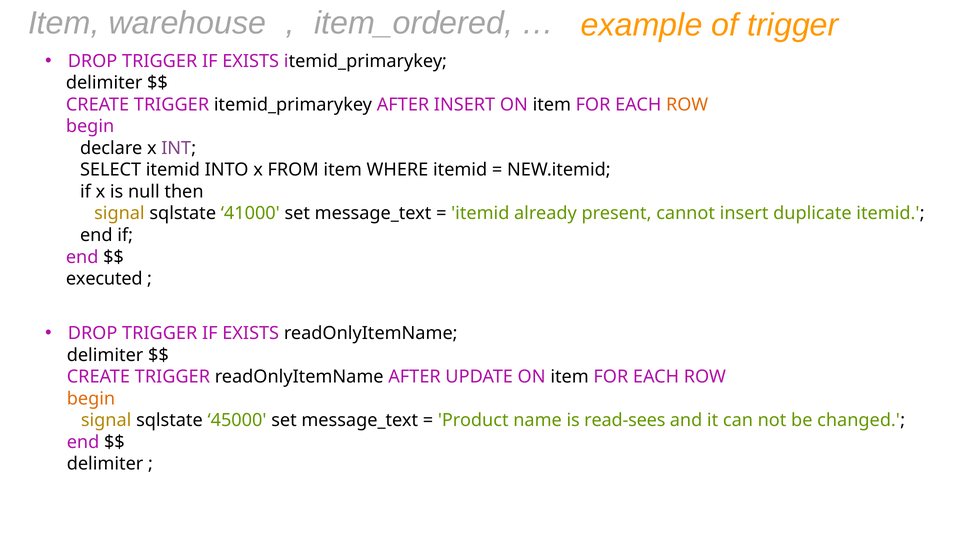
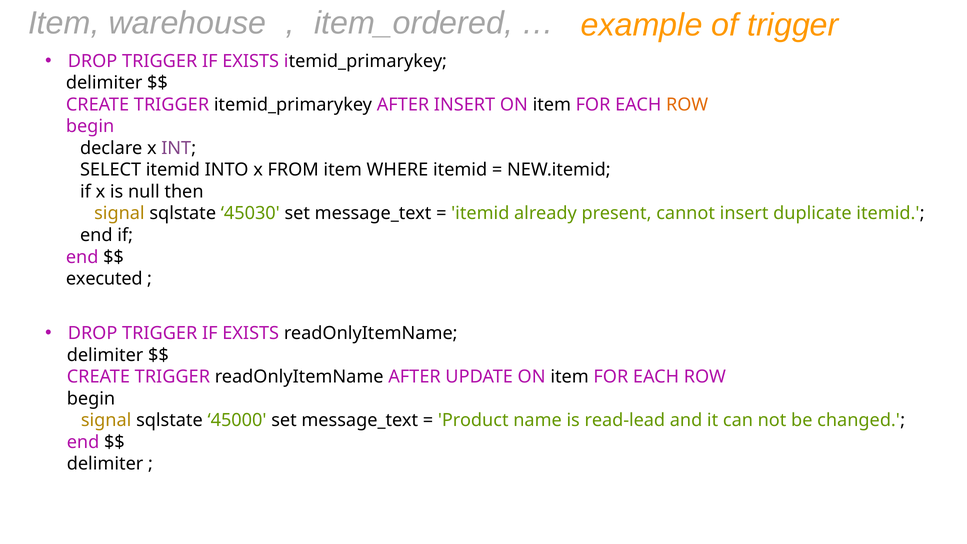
41000: 41000 -> 45030 (250, 213)
begin colour: orange -> black (91, 399)
read-sees: read-sees -> read-lead (625, 420)
